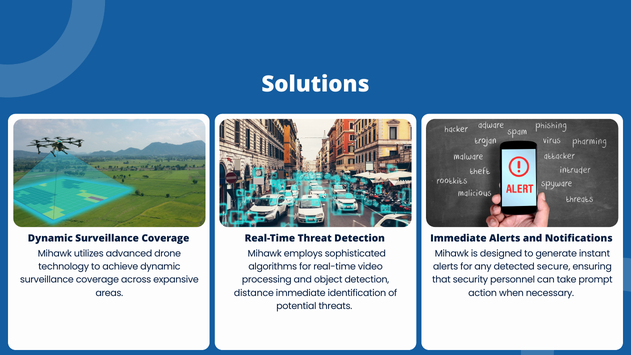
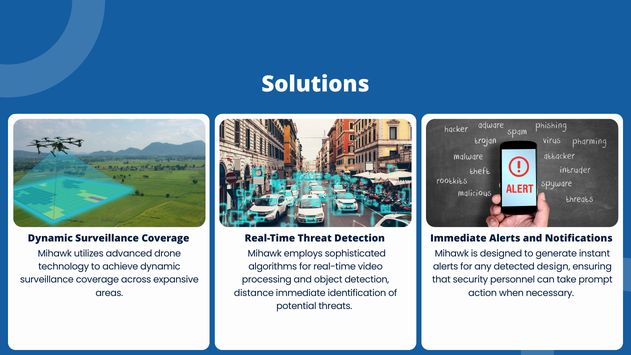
secure: secure -> design (554, 267)
